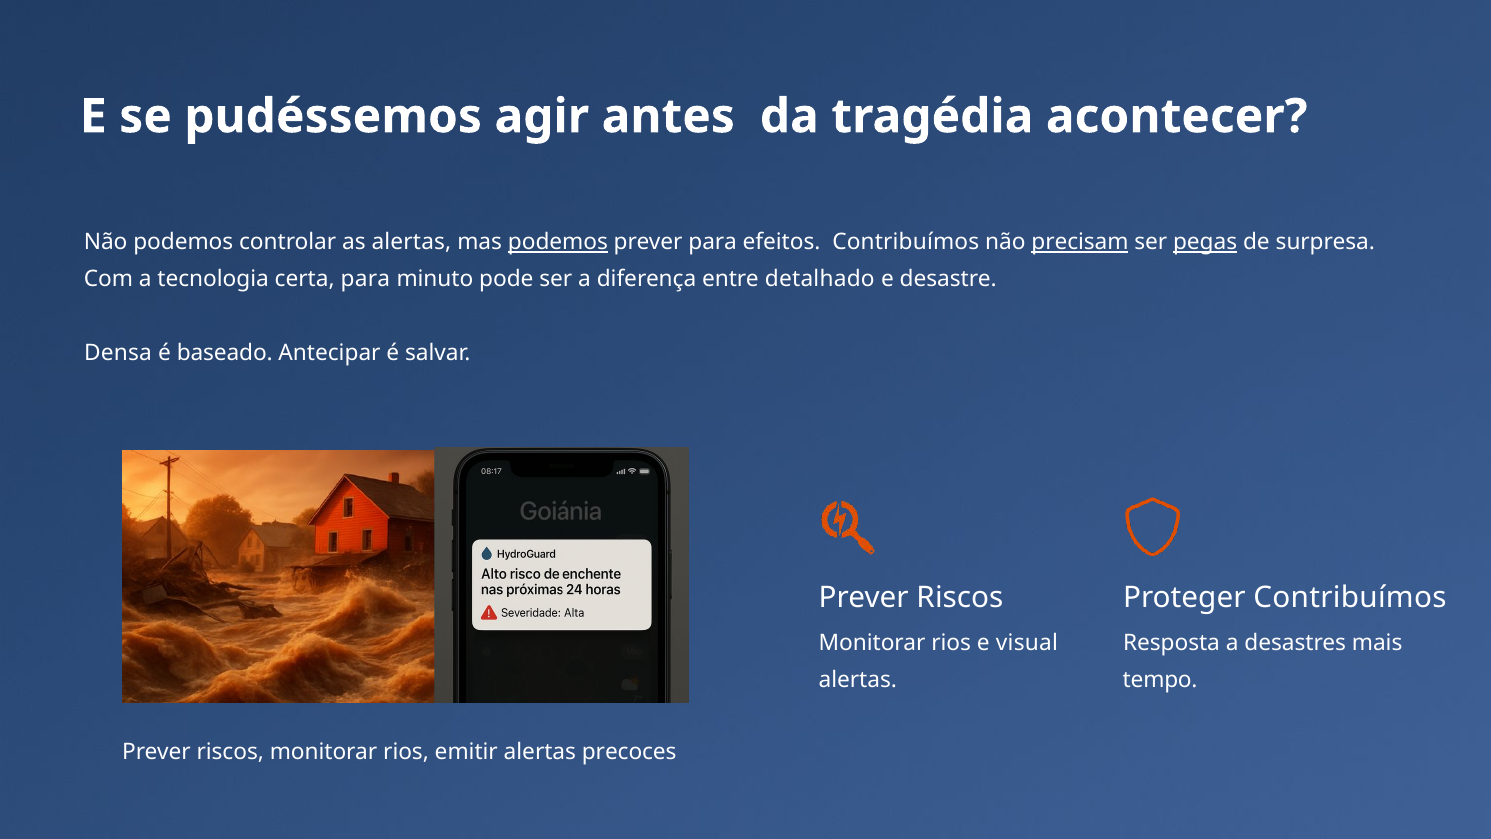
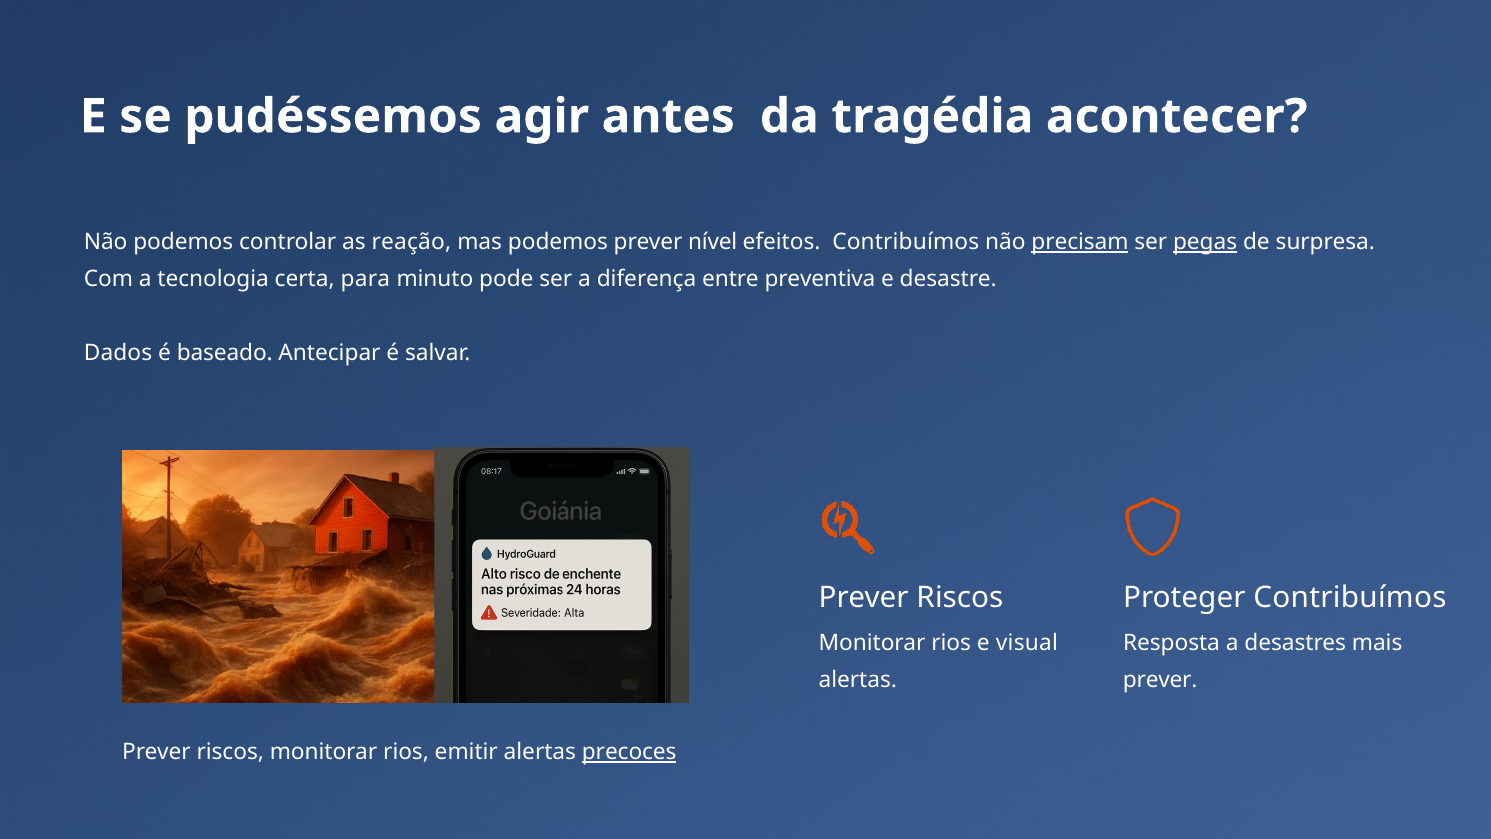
as alertas: alertas -> reação (411, 242)
podemos underline: present -> none (558, 242)
prever para: para -> nível (713, 242)
detalhado: detalhado -> preventiva (820, 279)
Densa: Densa -> Dados (118, 353)
tempo: tempo -> prever (1160, 680)
precoces underline: none -> present (629, 752)
